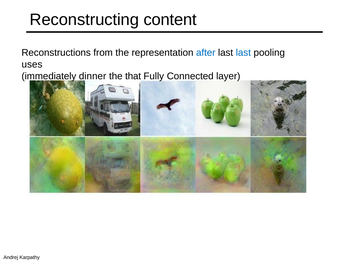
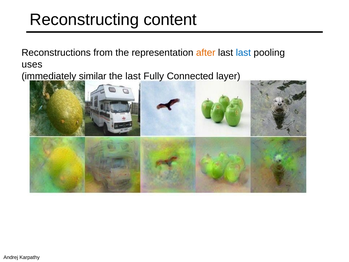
after colour: blue -> orange (206, 53)
dinner: dinner -> similar (93, 76)
the that: that -> last (133, 76)
